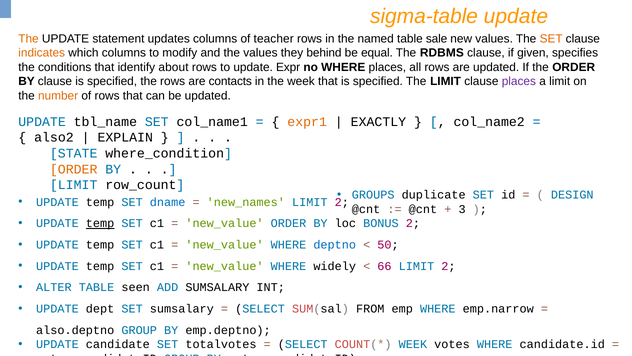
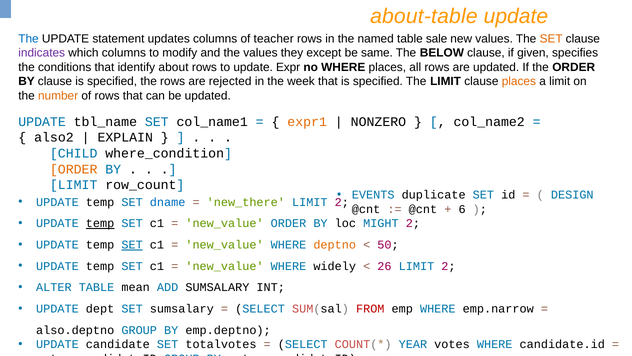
sigma-table: sigma-table -> about-table (424, 16)
The colour: orange -> blue (29, 39)
indicates colour: orange -> purple (42, 53)
behind: behind -> except (324, 53)
equal: equal -> same (377, 53)
RDBMS: RDBMS -> BELOW (442, 53)
contacts: contacts -> rejected (230, 81)
places colour: purple -> orange (519, 81)
EXACTLY: EXACTLY -> NONZERO (378, 122)
STATE: STATE -> CHILD (74, 153)
GROUPS: GROUPS -> EVENTS (373, 195)
new_names: new_names -> new_there (246, 202)
3: 3 -> 6 (462, 209)
BONUS: BONUS -> MIGHT (381, 223)
SET underline: none -> present (132, 244)
deptno colour: blue -> orange (335, 244)
66: 66 -> 26 (384, 266)
seen: seen -> mean (136, 287)
FROM colour: black -> red (370, 308)
WEEK: WEEK -> YEAR (413, 344)
